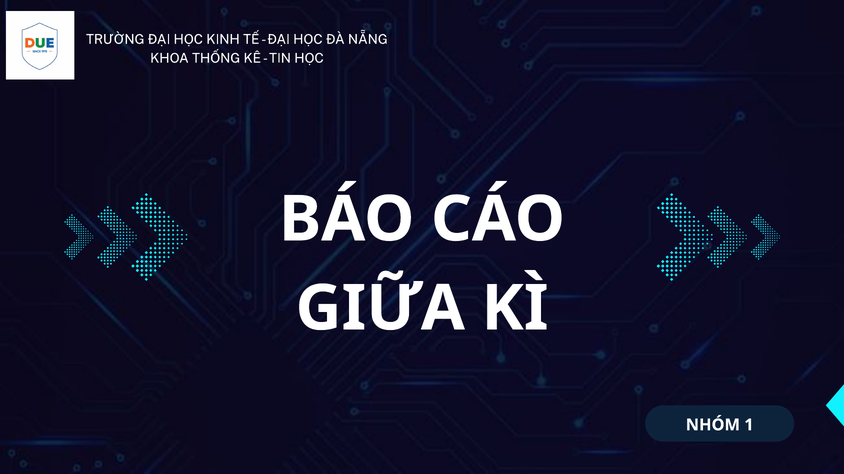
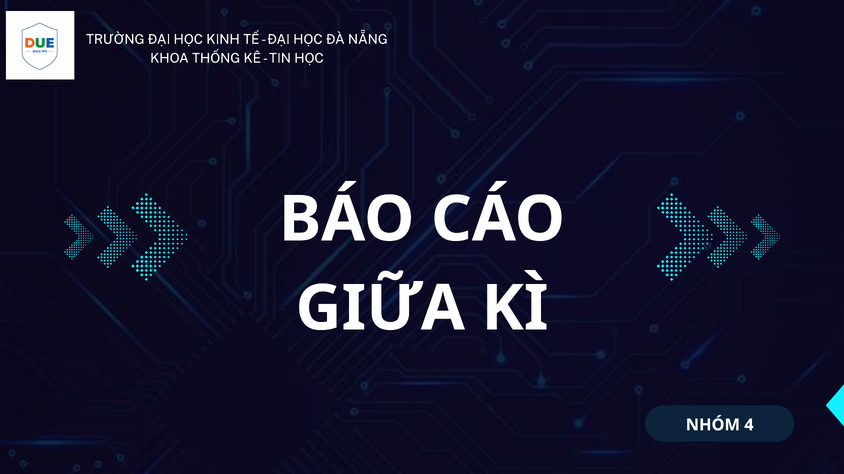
1: 1 -> 4 (749, 426)
